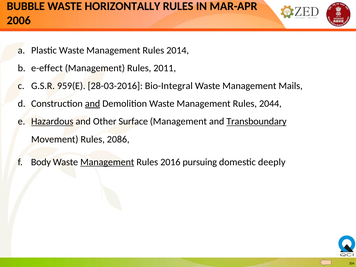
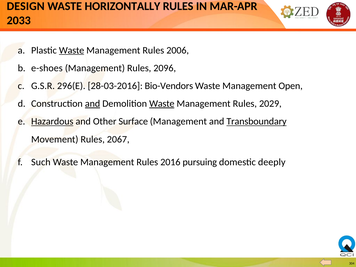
BUBBLE: BUBBLE -> DESIGN (26, 6)
2006: 2006 -> 2033 (19, 20)
Waste underline: none -> present (72, 50)
2014: 2014 -> 2006 (178, 50)
e-effect: e-effect -> e-shoes (47, 68)
2011: 2011 -> 2096 (165, 68)
959(E: 959(E -> 296(E (71, 86)
Bio-Integral: Bio-Integral -> Bio-Vendors (169, 86)
Mails: Mails -> Open (291, 86)
Waste underline: none -> present (162, 104)
2044: 2044 -> 2029 (270, 104)
2086: 2086 -> 2067 (118, 139)
Body: Body -> Such (41, 162)
Management underline: present -> none (107, 162)
